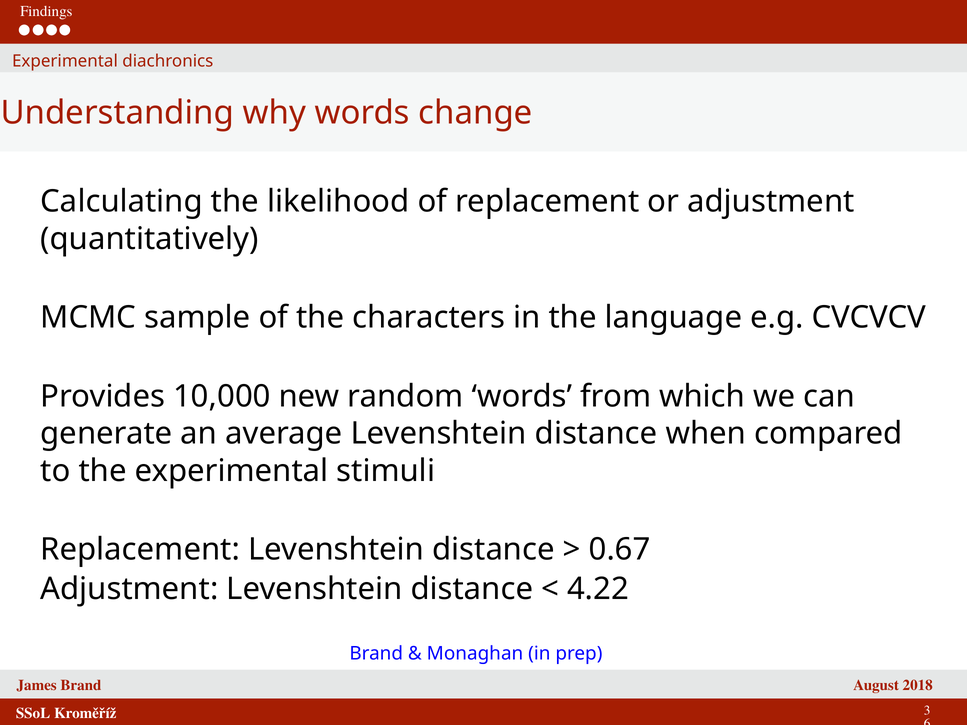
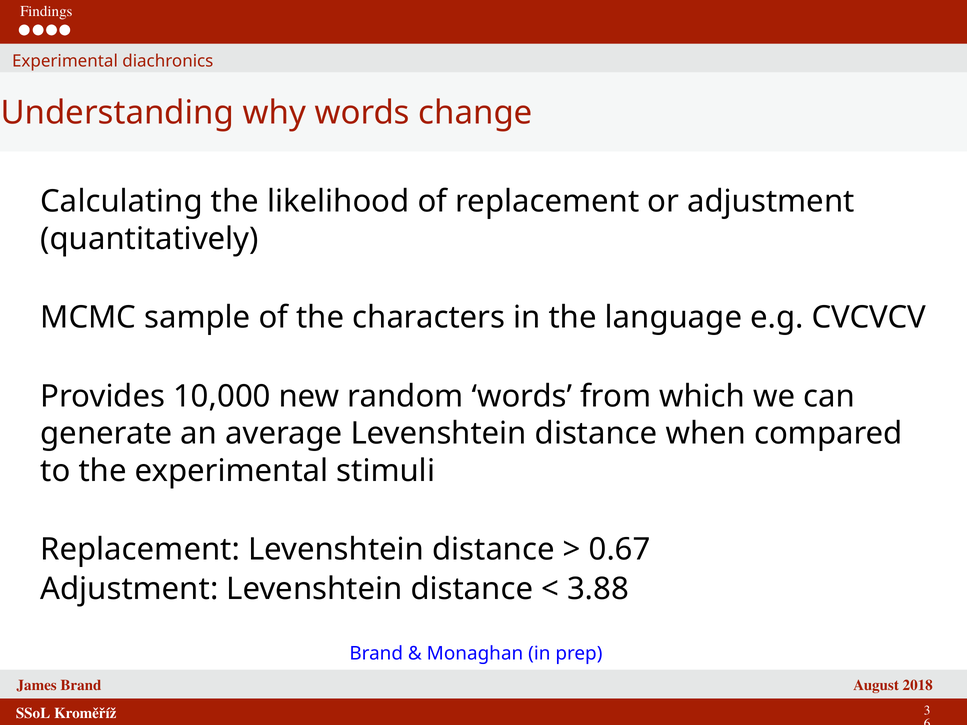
4.22: 4.22 -> 3.88 (598, 589)
